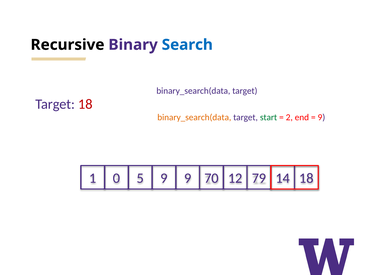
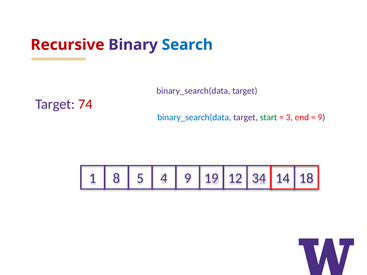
Recursive colour: black -> red (68, 45)
Target 18: 18 -> 74 (85, 104)
binary_search(data colour: orange -> blue (194, 118)
2: 2 -> 3 (289, 118)
0: 0 -> 8 (116, 178)
5 9: 9 -> 4 (164, 178)
70: 70 -> 19 (211, 178)
79: 79 -> 34 (259, 178)
